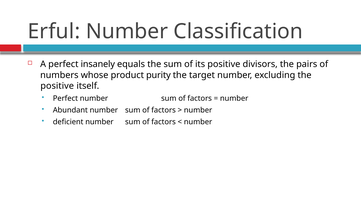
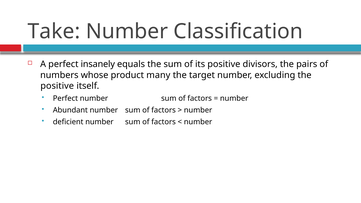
Erful: Erful -> Take (54, 31)
purity: purity -> many (158, 75)
